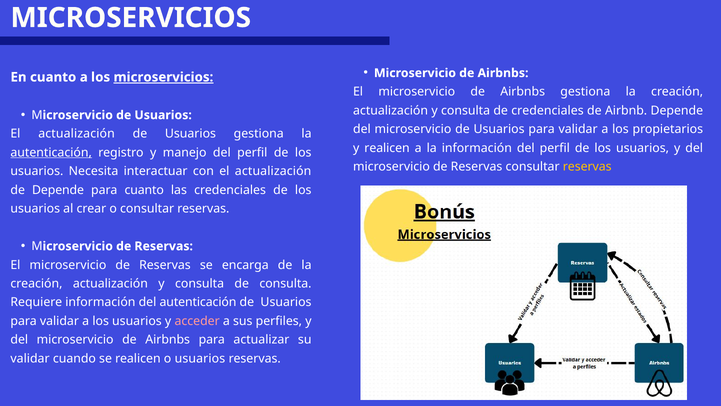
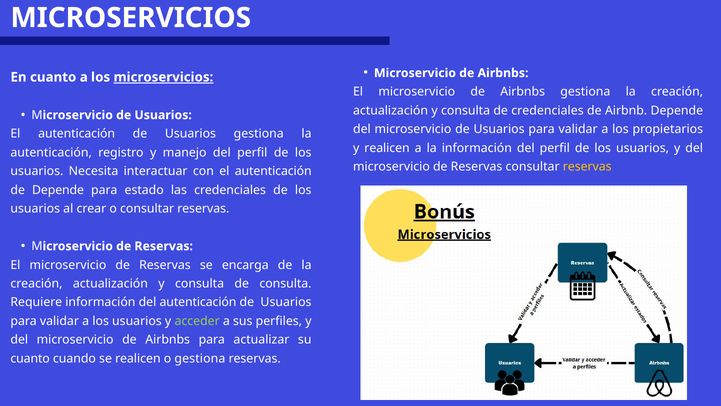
actualización: actualización -> autenticación (77, 134)
autenticación underline: present -> none (51, 152)
con el actualización: actualización -> autenticación (273, 171)
para cuanto: cuanto -> estado (144, 190)
acceder colour: pink -> light green (197, 321)
validar: validar -> cuanto (30, 358)
o usuarios: usuarios -> gestiona (200, 358)
